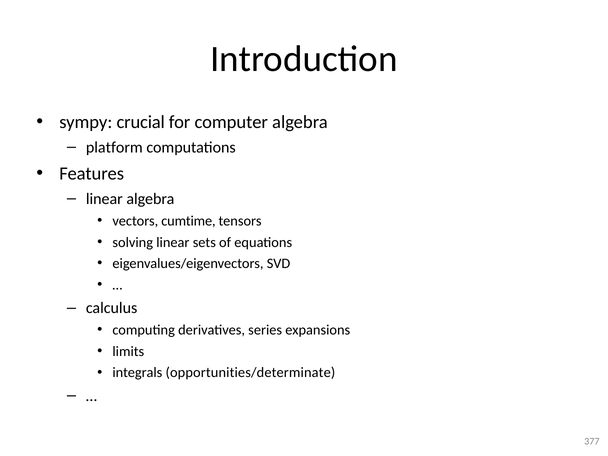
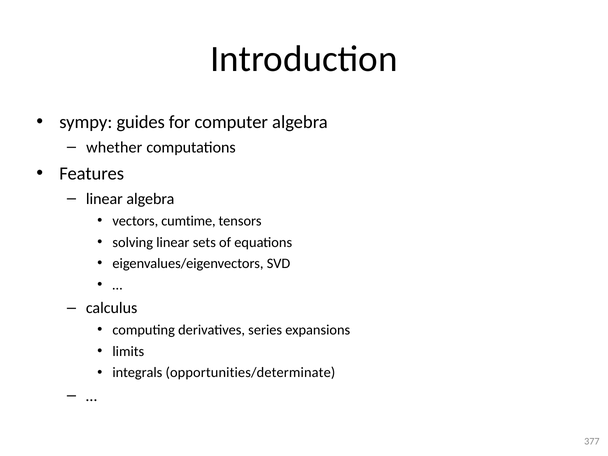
crucial: crucial -> guides (141, 122)
platform: platform -> whether (114, 147)
